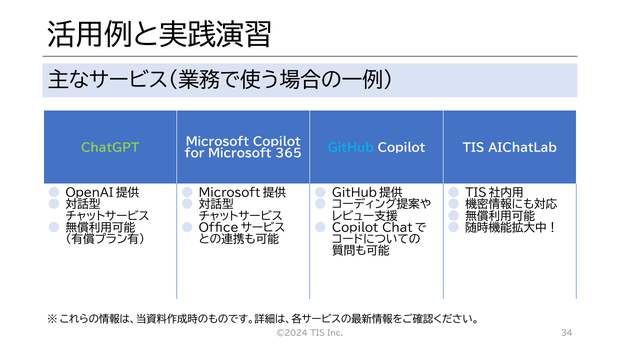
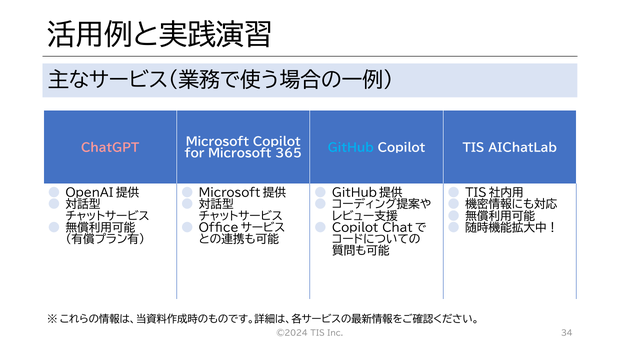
ChatGPT colour: light green -> pink (110, 148)
